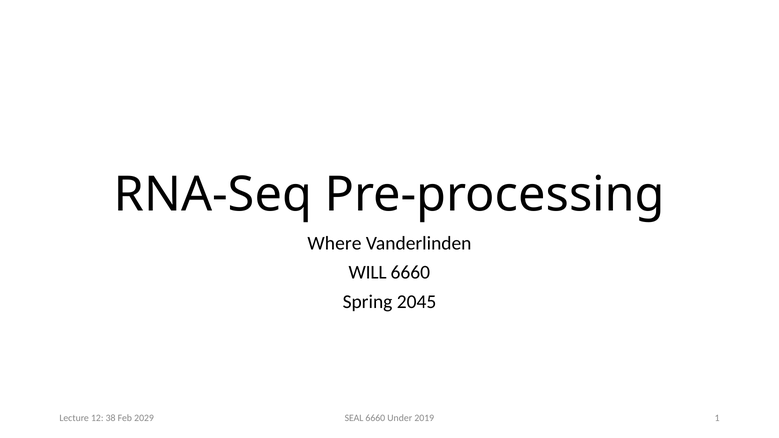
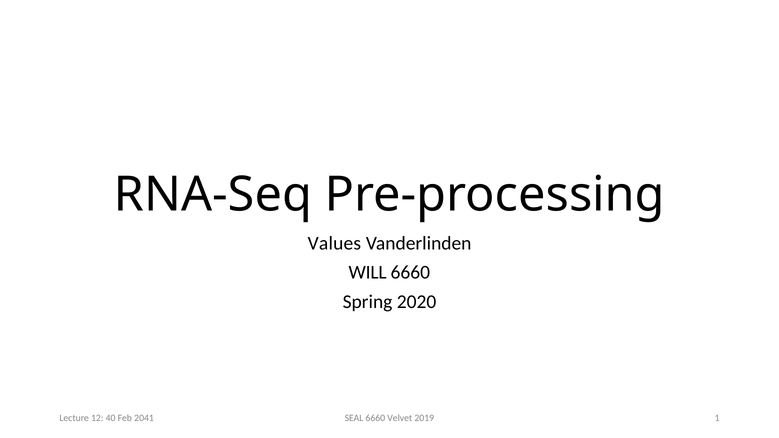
Where: Where -> Values (334, 243)
2045: 2045 -> 2020 (417, 302)
Under: Under -> Velvet (400, 418)
38: 38 -> 40 (111, 418)
2029: 2029 -> 2041 (144, 418)
